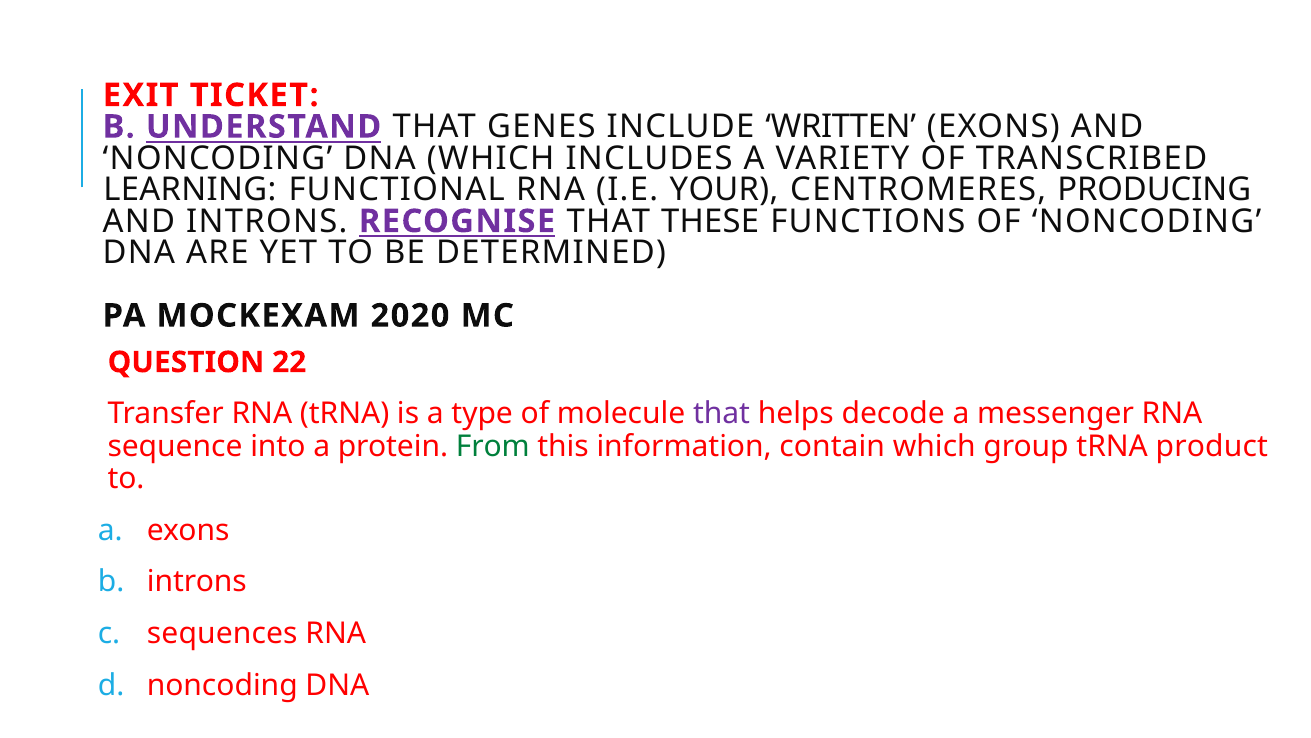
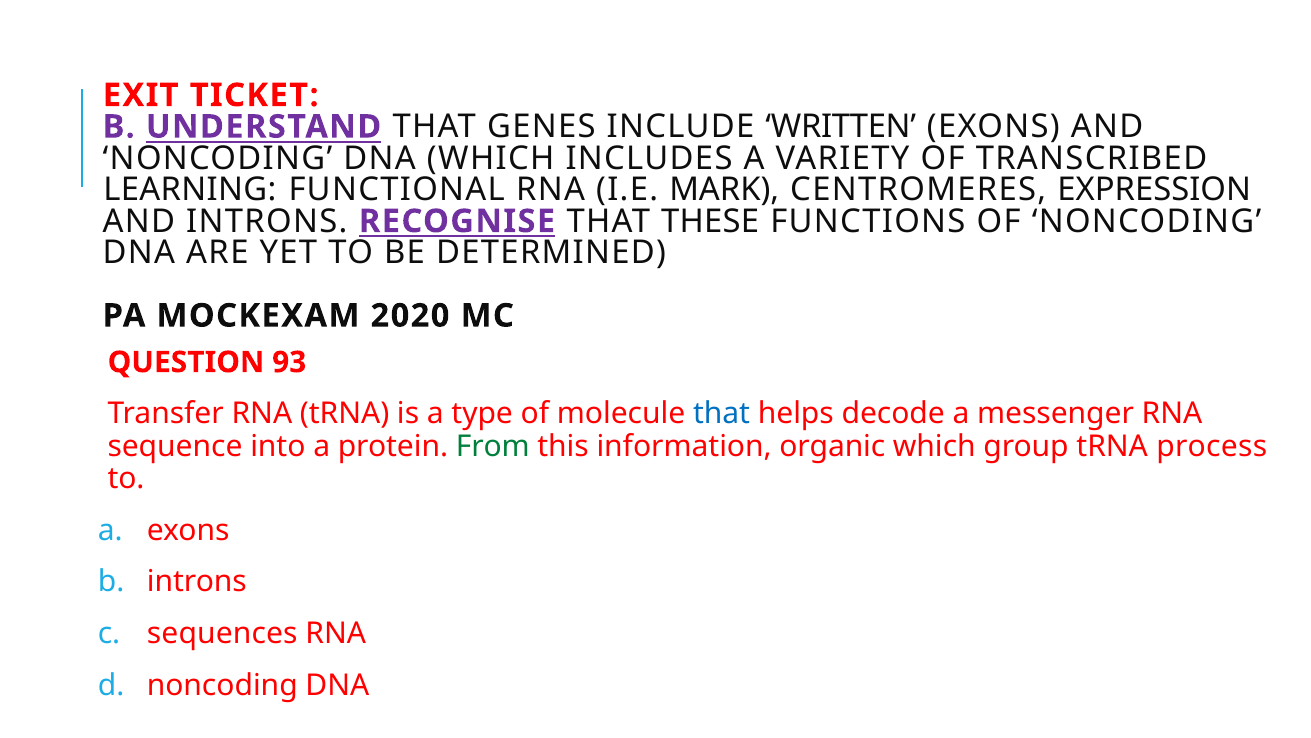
YOUR: YOUR -> MARK (724, 190)
PRODUCING: PRODUCING -> EXPRESSION (1154, 190)
22: 22 -> 93 (289, 362)
that colour: purple -> blue (722, 414)
contain: contain -> organic (832, 446)
product: product -> process (1212, 446)
